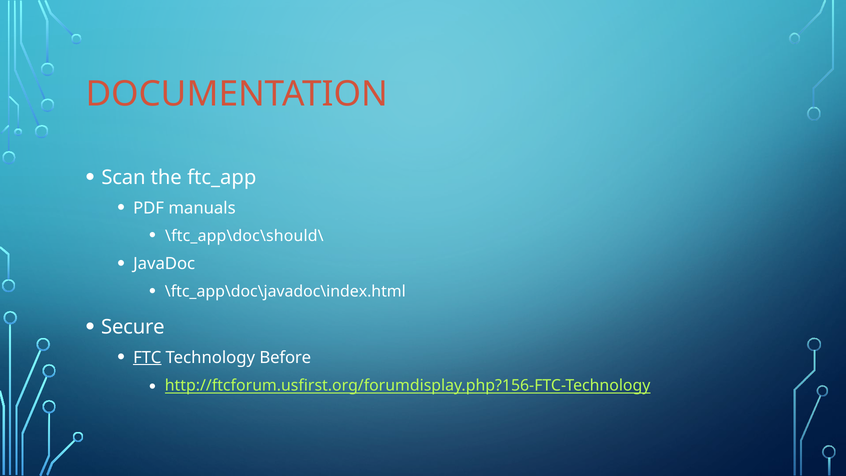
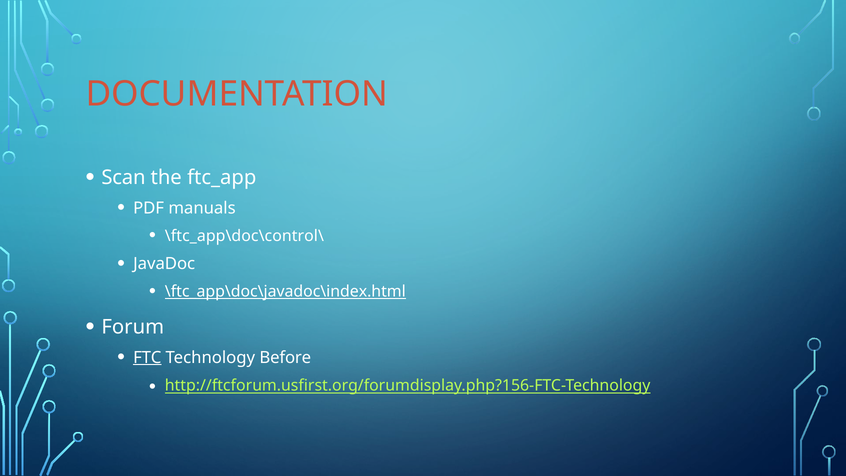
\ftc_app\doc\should\: \ftc_app\doc\should\ -> \ftc_app\doc\control\ (244, 236)
\ftc_app\doc\javadoc\index.html underline: none -> present (285, 291)
Secure: Secure -> Forum (133, 327)
